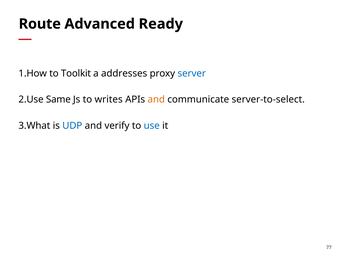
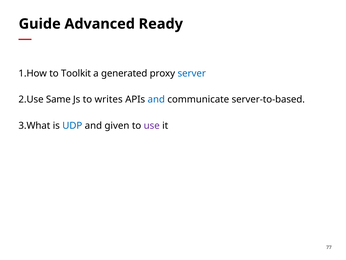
Route: Route -> Guide (40, 24)
addresses: addresses -> generated (124, 73)
and colour: orange -> blue (156, 99)
server-to-select: server-to-select -> server-to-based (268, 99)
verify: verify -> given (117, 125)
use colour: blue -> purple (152, 125)
